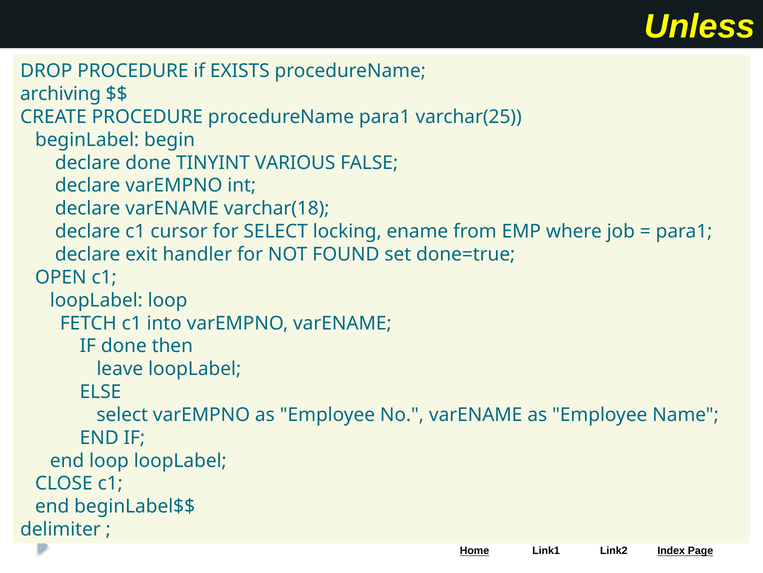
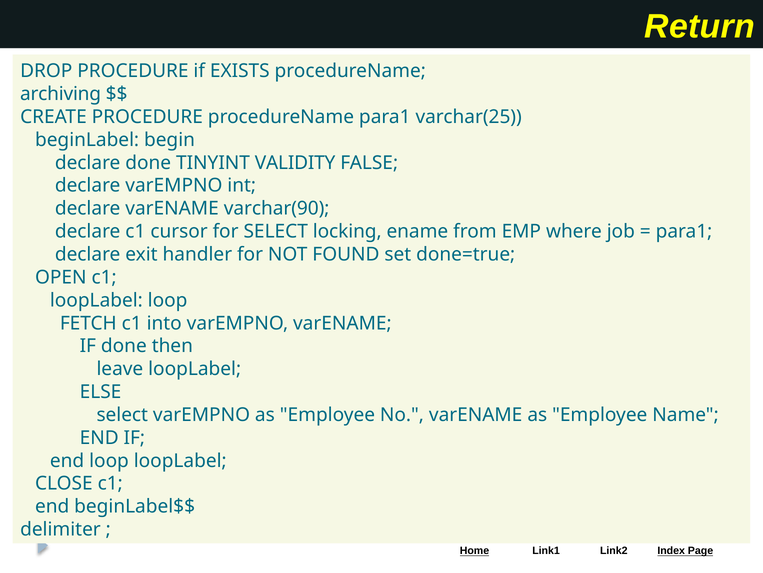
Unless: Unless -> Return (700, 26)
VARIOUS: VARIOUS -> VALIDITY (295, 163)
varchar(18: varchar(18 -> varchar(90 (277, 208)
